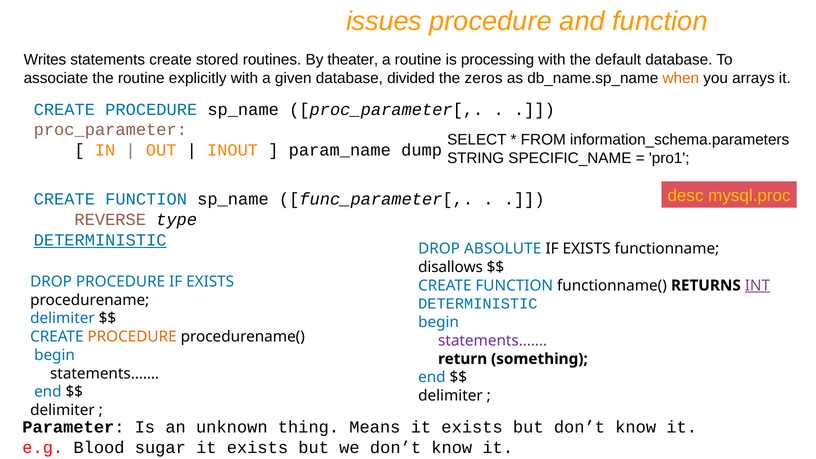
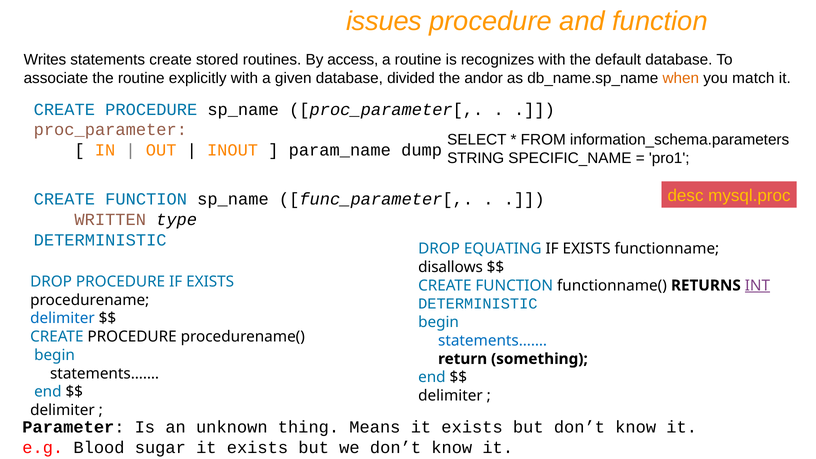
theater: theater -> access (353, 60)
processing: processing -> recognizes (498, 60)
zeros: zeros -> andor (484, 78)
arrays: arrays -> match (753, 78)
REVERSE: REVERSE -> WRITTEN (110, 220)
DETERMINISTIC underline: present -> none (100, 240)
ABSOLUTE: ABSOLUTE -> EQUATING (503, 249)
PROCEDURE colour: orange -> black (132, 337)
statements…… colour: purple -> blue (493, 341)
